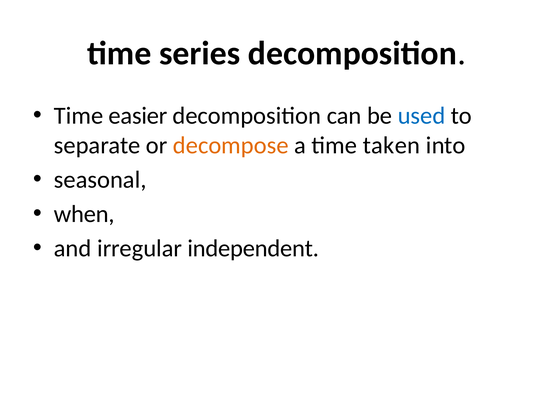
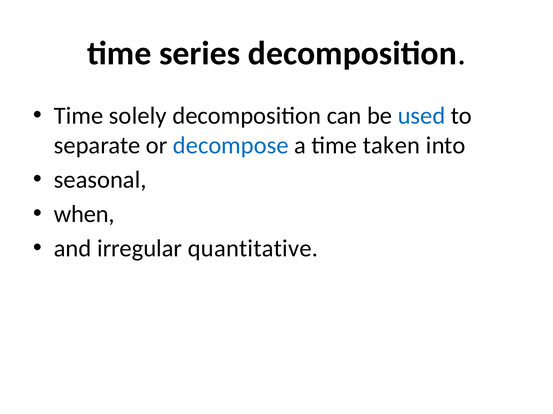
easier: easier -> solely (138, 116)
decompose colour: orange -> blue (231, 146)
independent: independent -> quantitative (253, 249)
